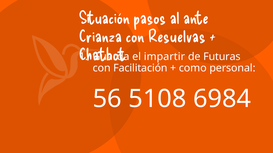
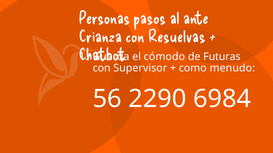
Situación: Situación -> Personas (104, 18)
impartir: impartir -> cómodo (164, 57)
Facilitación: Facilitación -> Supervisor (140, 68)
personal: personal -> menudo (232, 68)
5108: 5108 -> 2290 (157, 99)
